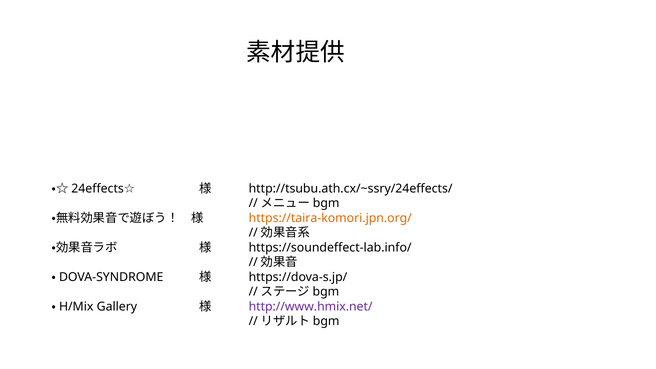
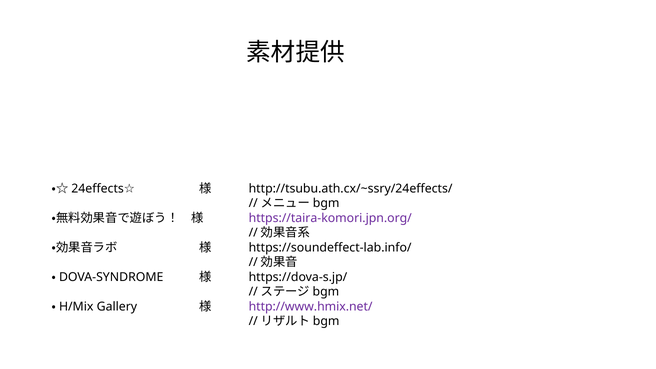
https://taira-komori.jpn.org/ colour: orange -> purple (330, 218)
